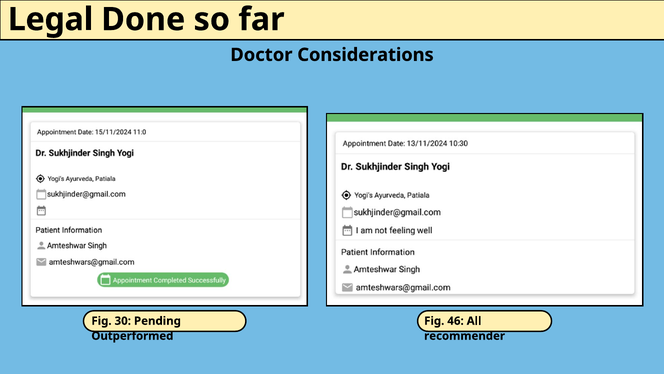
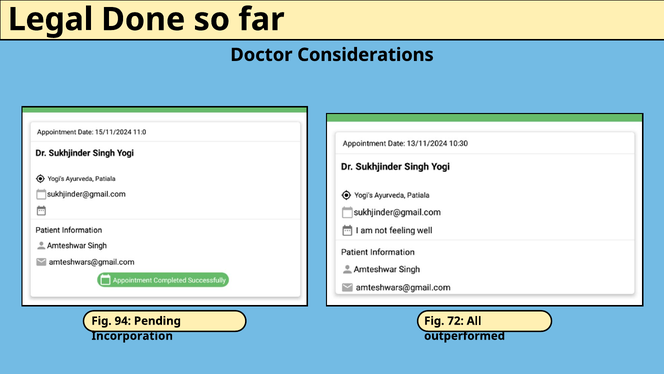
30: 30 -> 94 (123, 321)
46: 46 -> 72 (456, 321)
Outperformed: Outperformed -> Incorporation (132, 336)
recommender: recommender -> outperformed (465, 336)
